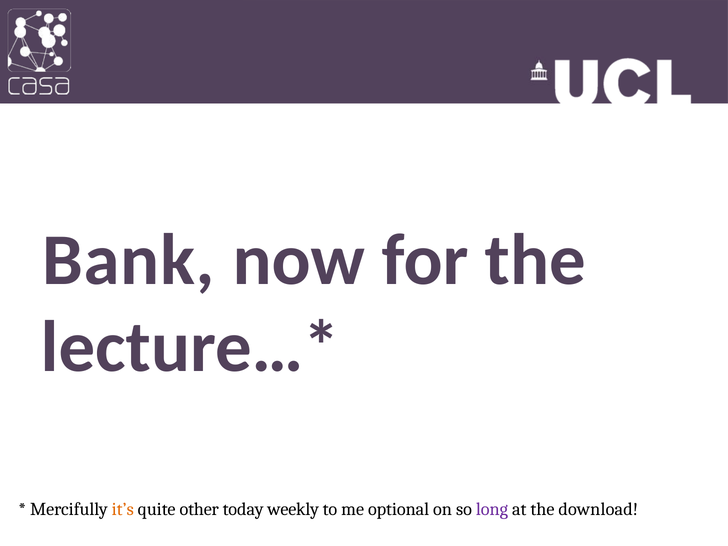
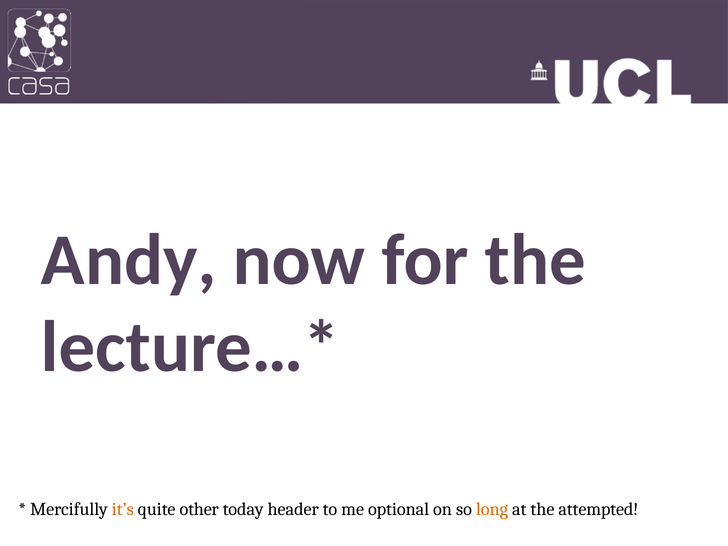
Bank: Bank -> Andy (129, 260)
weekly: weekly -> header (293, 509)
long colour: purple -> orange (492, 509)
download: download -> attempted (598, 509)
